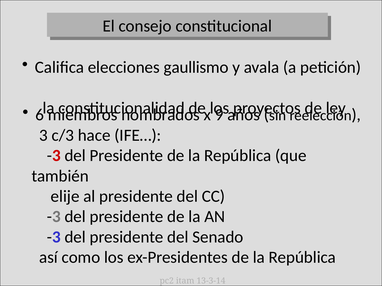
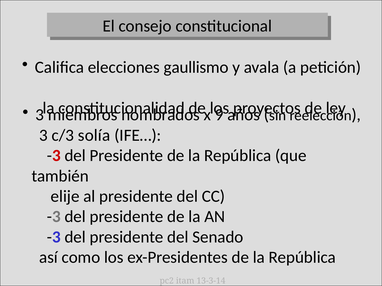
6: 6 -> 3 (40, 115)
hace: hace -> solía (94, 135)
